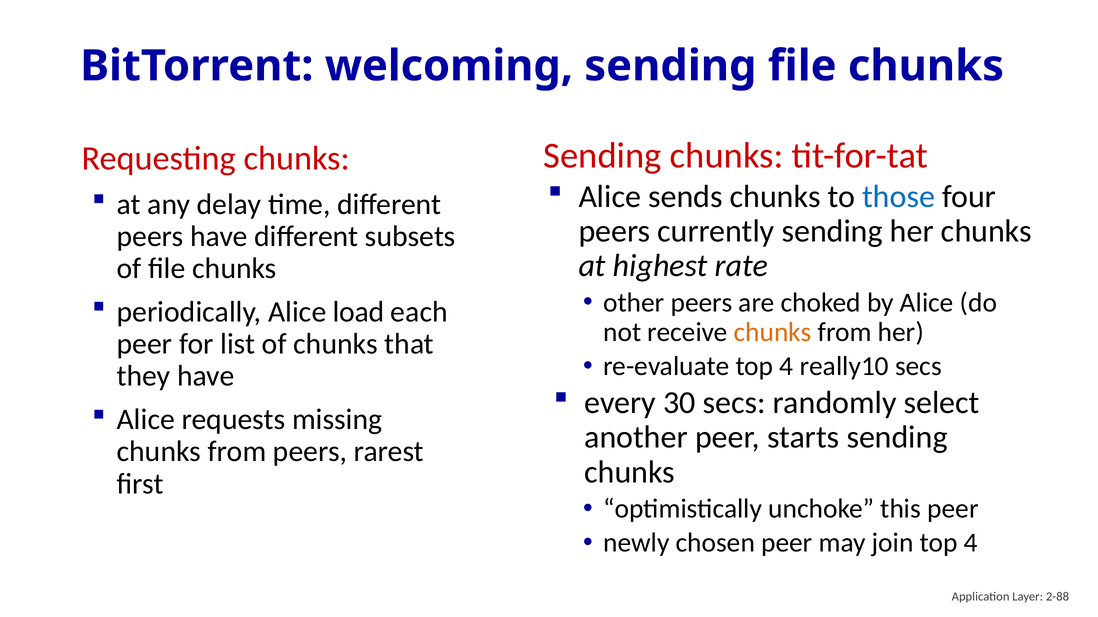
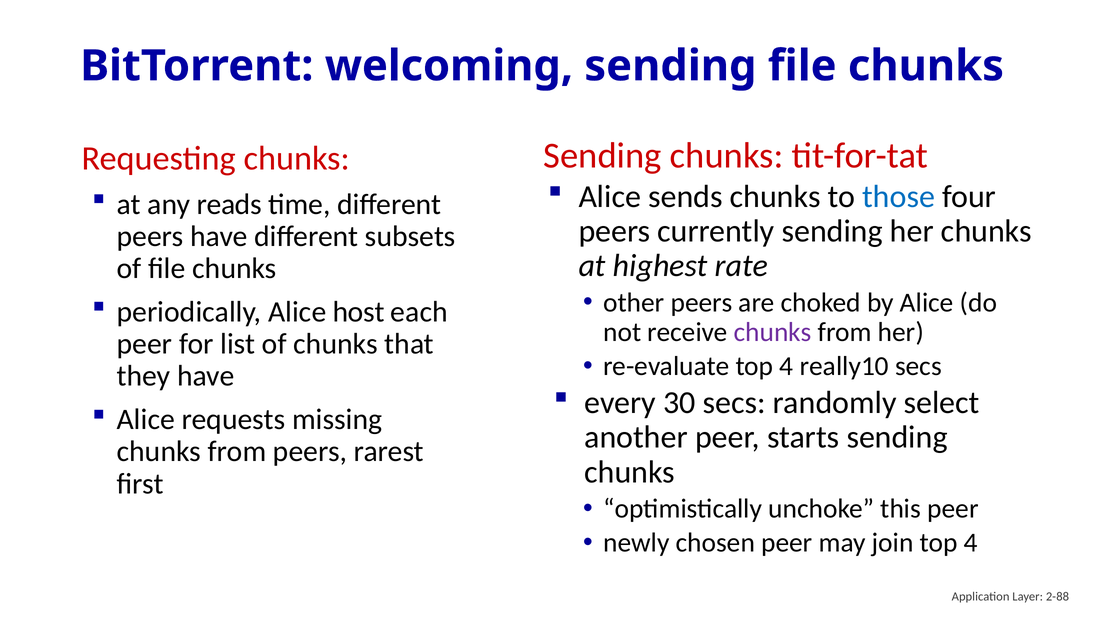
delay: delay -> reads (229, 205)
load: load -> host (359, 312)
chunks colour: orange -> purple (773, 332)
